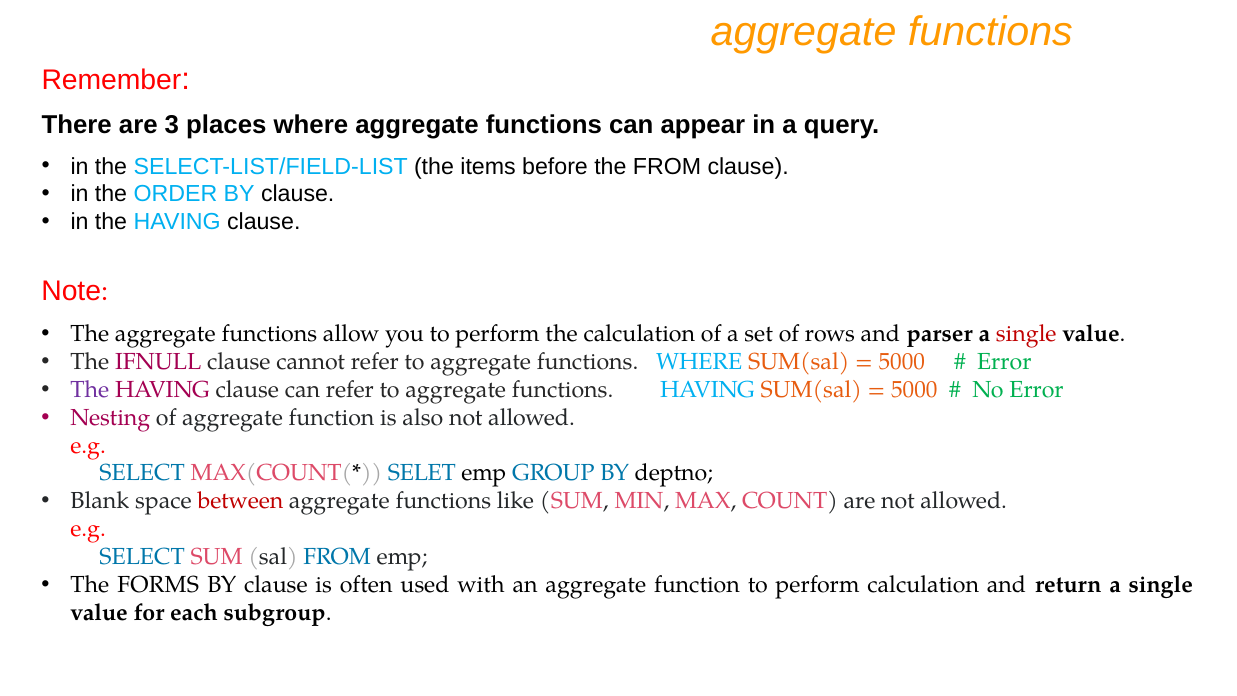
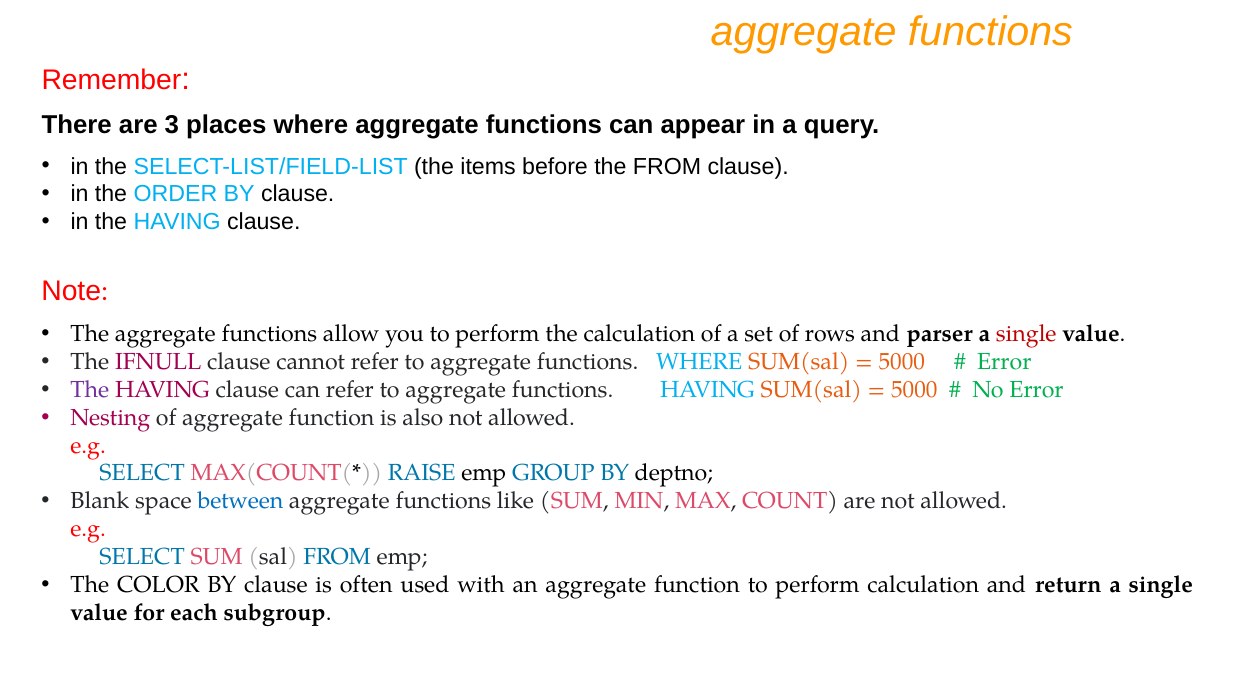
SELET: SELET -> RAISE (422, 473)
between colour: red -> blue (240, 501)
FORMS: FORMS -> COLOR (158, 584)
